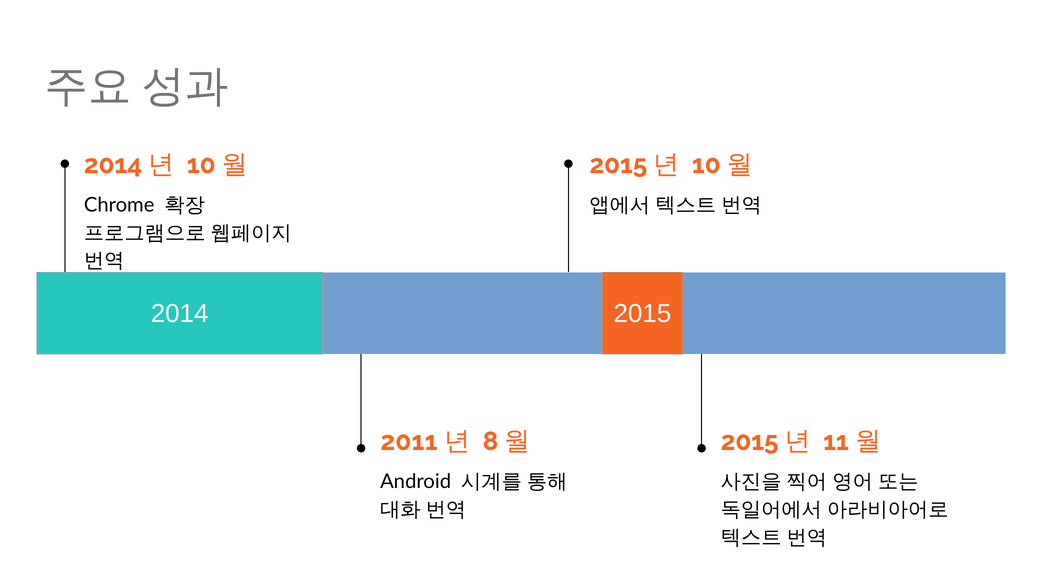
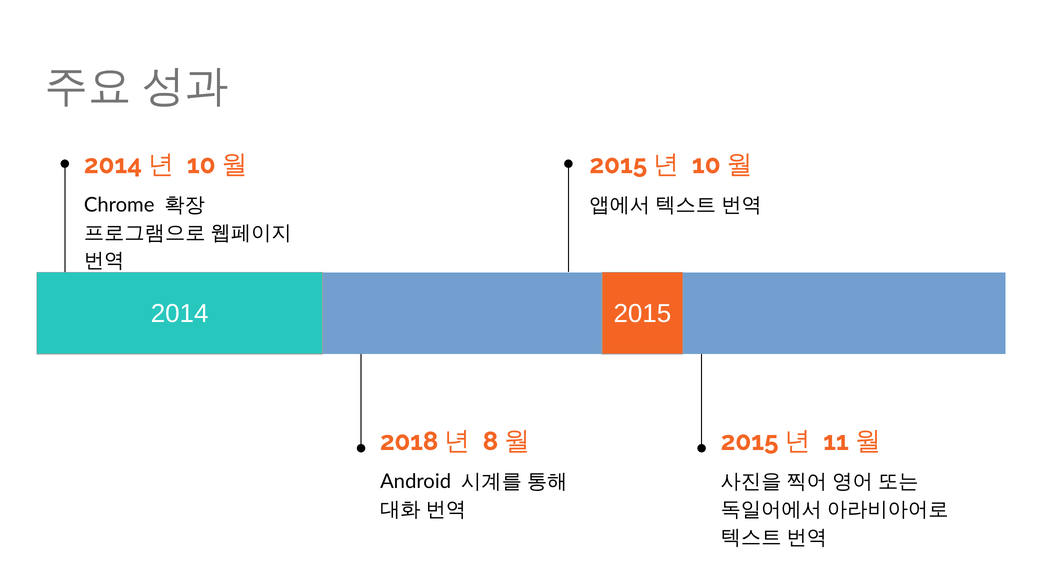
2011: 2011 -> 2018 (409, 441)
